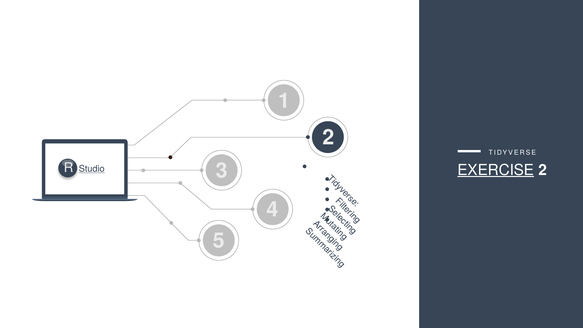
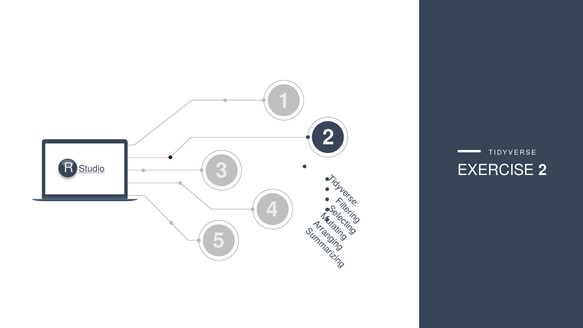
EXERCISE underline: present -> none (496, 170)
